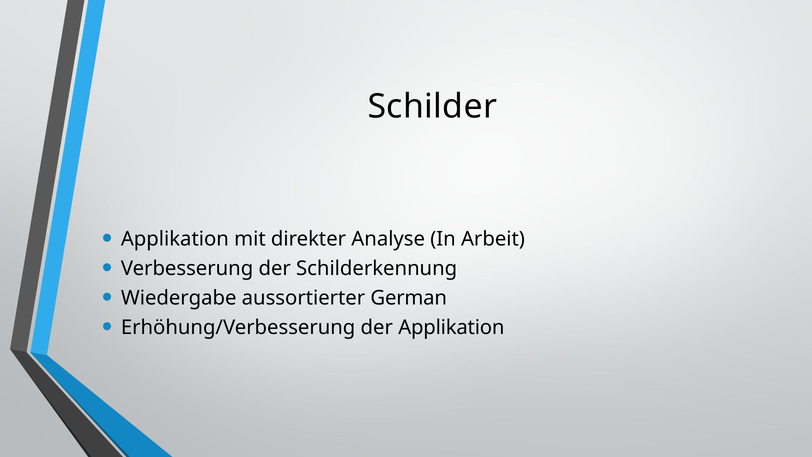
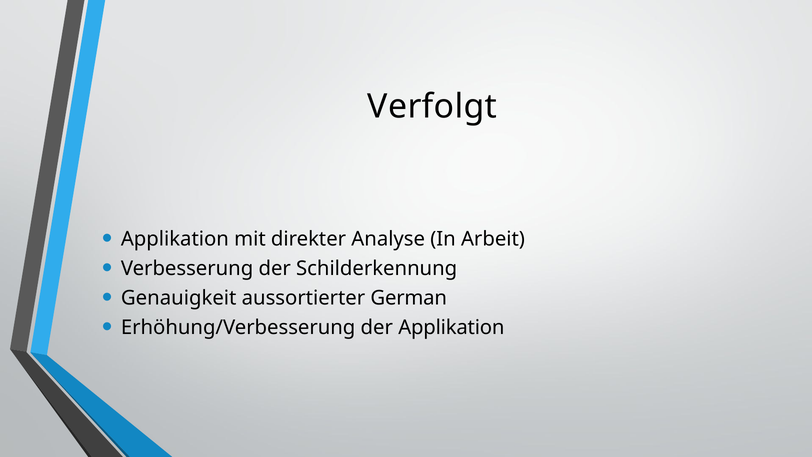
Schilder: Schilder -> Verfolgt (432, 106)
Wiedergabe: Wiedergabe -> Genauigkeit (179, 298)
